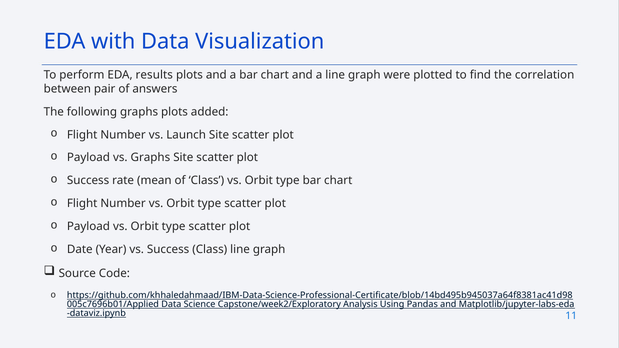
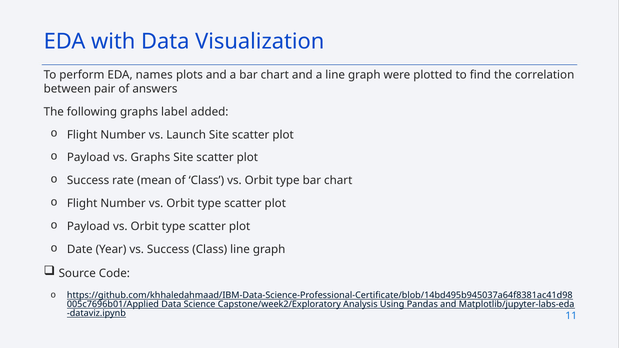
results: results -> names (154, 75)
graphs plots: plots -> label (174, 112)
